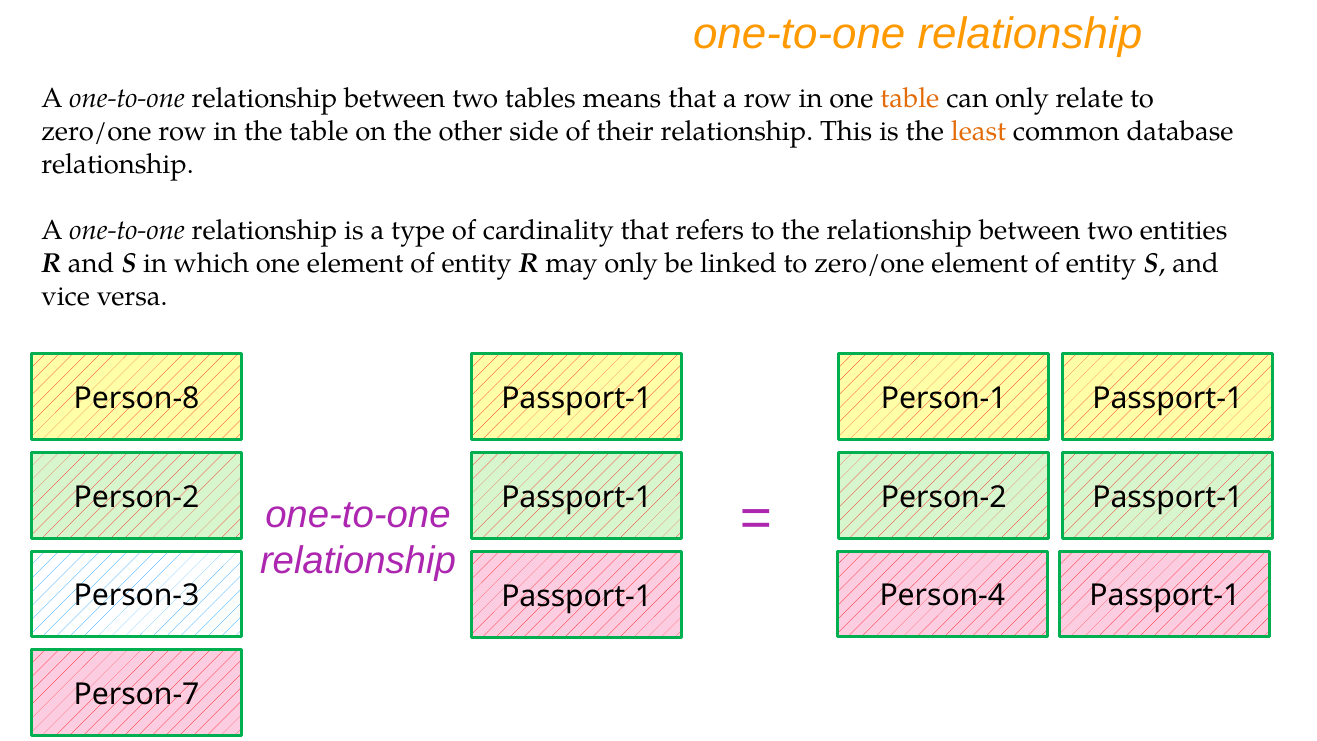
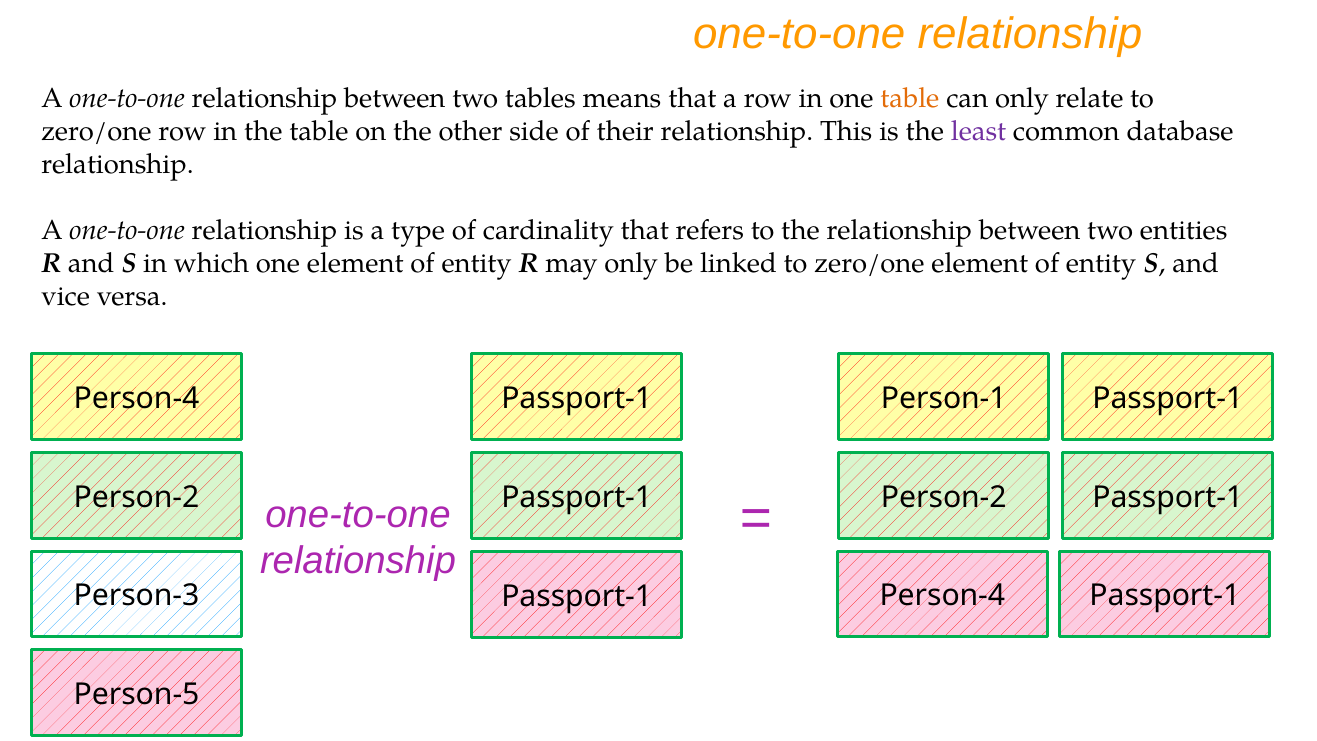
least colour: orange -> purple (979, 131)
Person-8: Person-8 -> Person-4 (137, 399)
Person-7: Person-7 -> Person-5 (137, 694)
